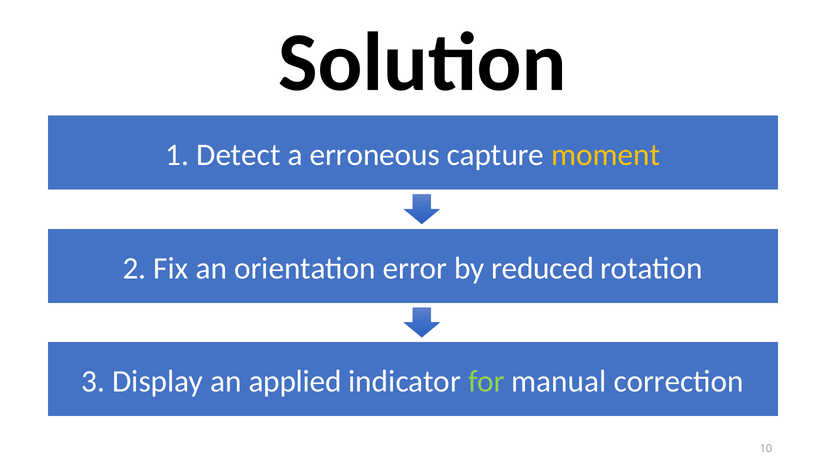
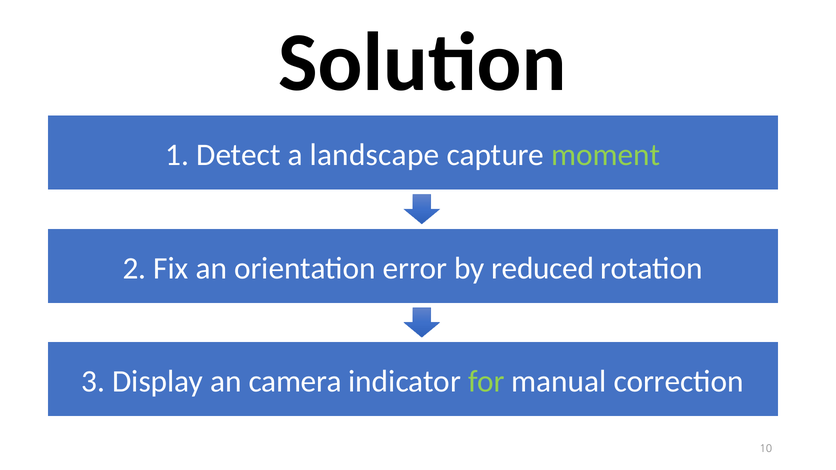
erroneous: erroneous -> landscape (375, 155)
moment colour: yellow -> light green (606, 155)
applied: applied -> camera (295, 381)
